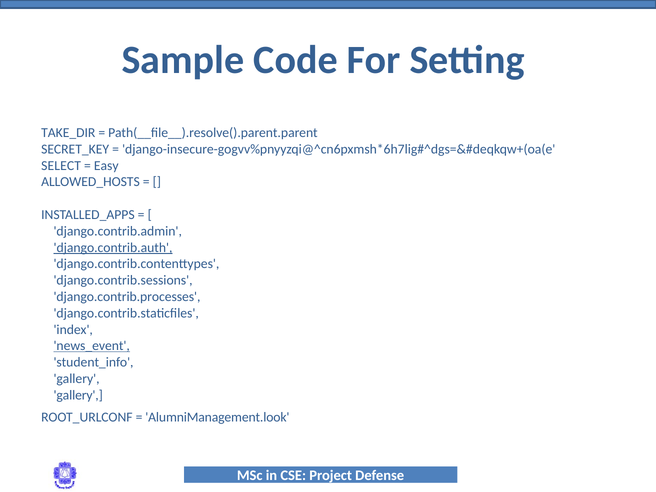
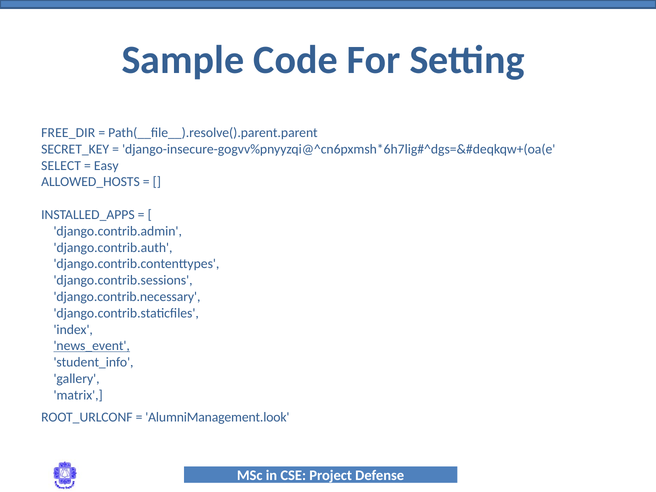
TAKE_DIR: TAKE_DIR -> FREE_DIR (68, 133)
django.contrib.auth underline: present -> none (113, 248)
django.contrib.processes: django.contrib.processes -> django.contrib.necessary (127, 297)
gallery: gallery -> matrix (78, 395)
